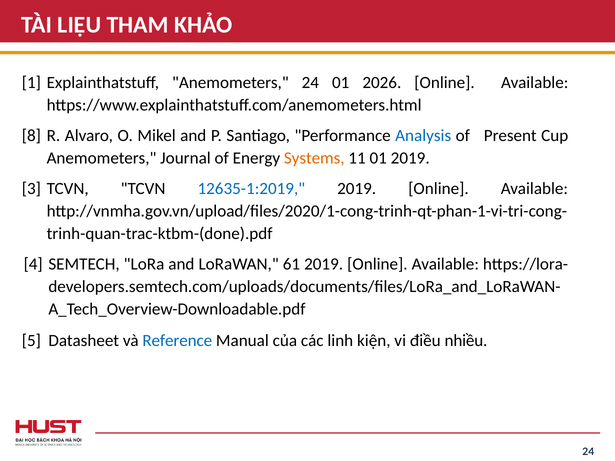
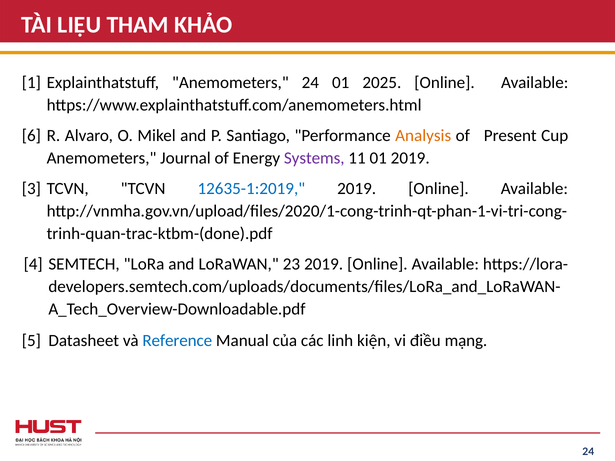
2026: 2026 -> 2025 (382, 83)
Analysis colour: blue -> orange (423, 136)
8: 8 -> 6 (31, 136)
Systems colour: orange -> purple (314, 158)
61: 61 -> 23 (291, 264)
nhiều: nhiều -> mạng (466, 341)
